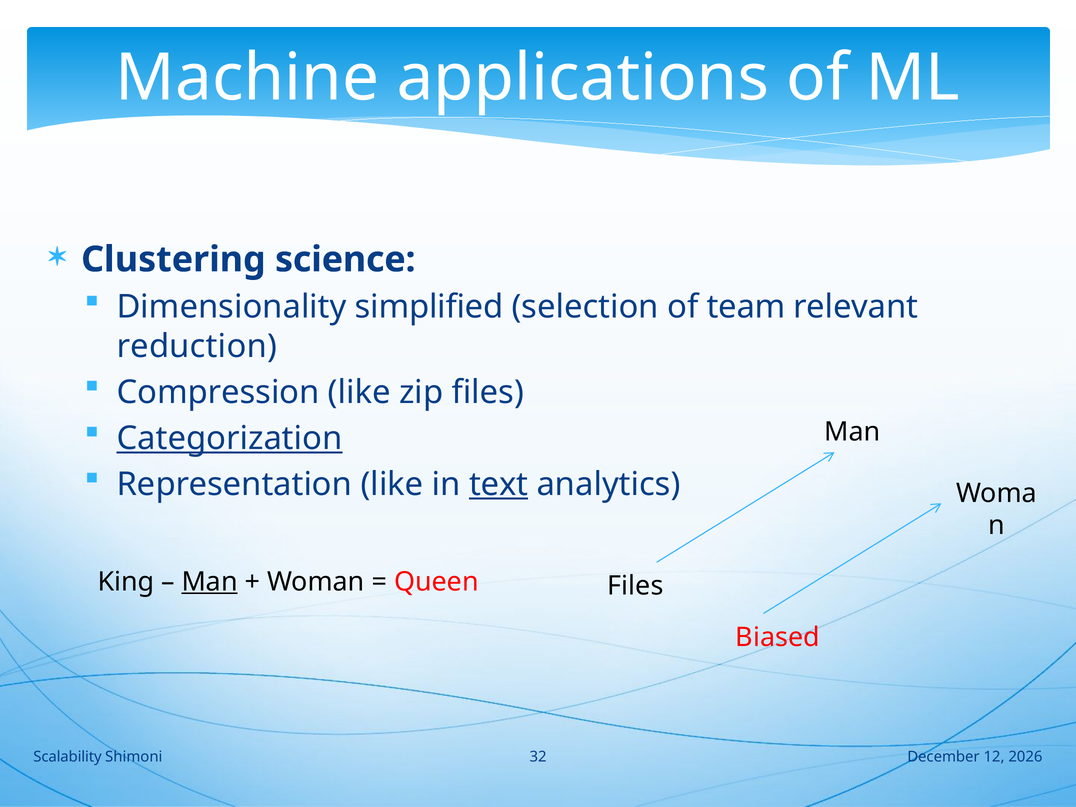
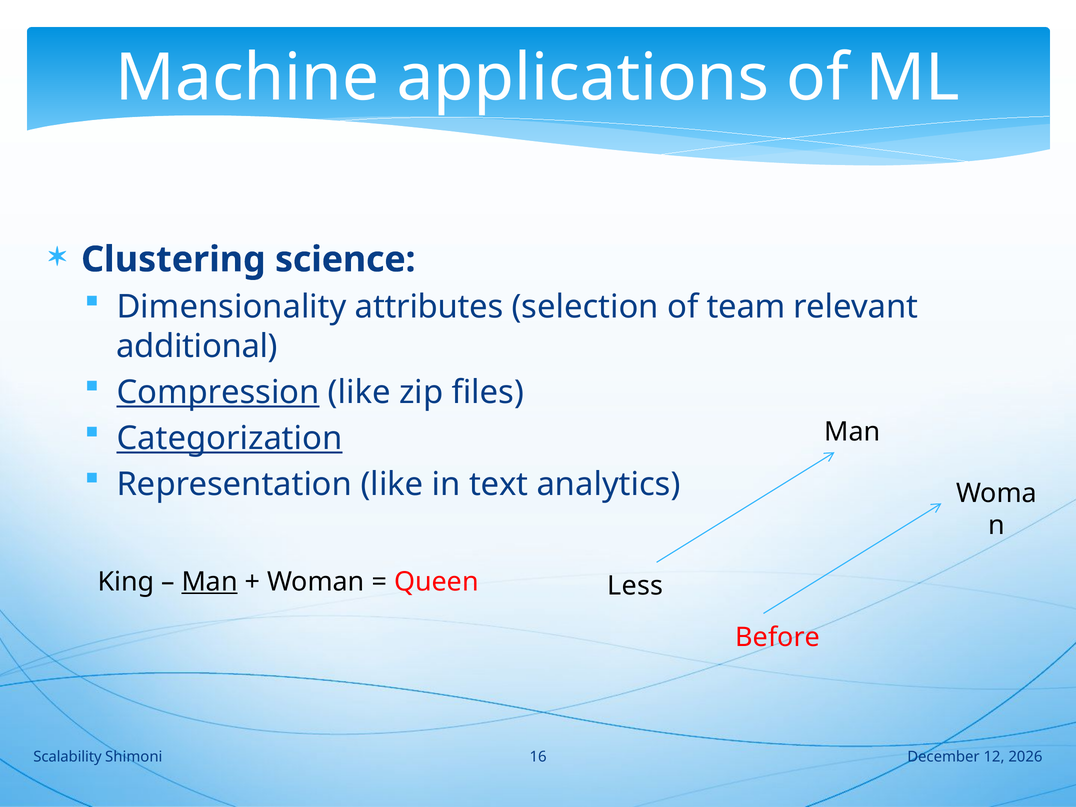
simplified: simplified -> attributes (429, 307)
reduction: reduction -> additional (197, 346)
Compression underline: none -> present (218, 392)
text underline: present -> none (499, 484)
Files: Files -> Less (635, 586)
Biased: Biased -> Before (778, 638)
32: 32 -> 16 (538, 757)
